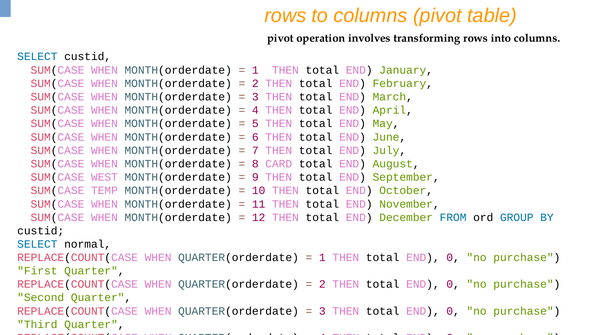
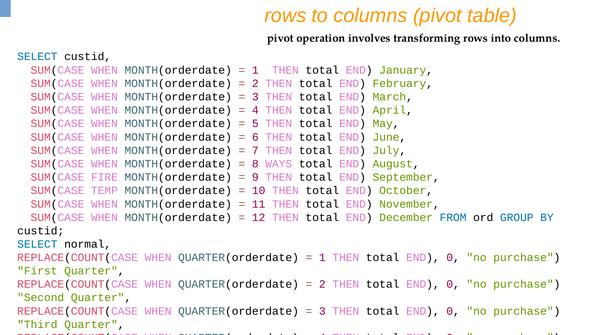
CARD: CARD -> WAYS (279, 164)
WEST: WEST -> FIRE (104, 177)
